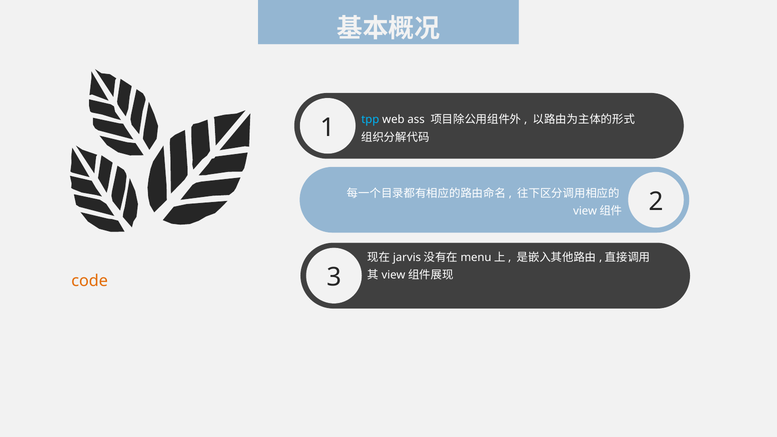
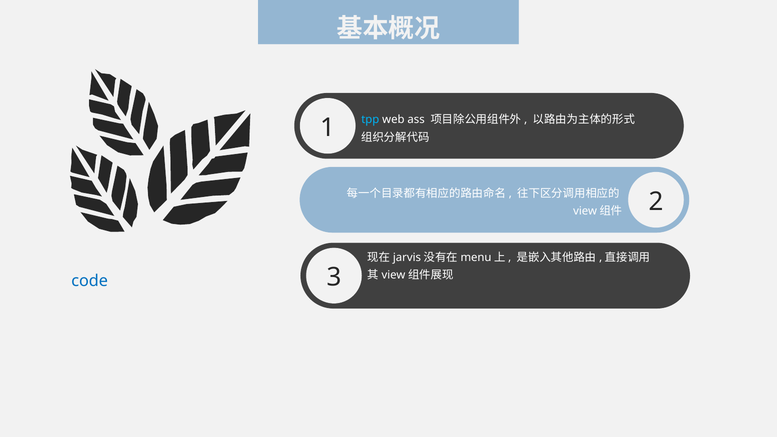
code colour: orange -> blue (90, 281)
